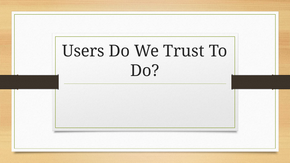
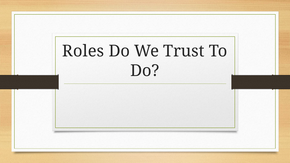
Users: Users -> Roles (83, 51)
